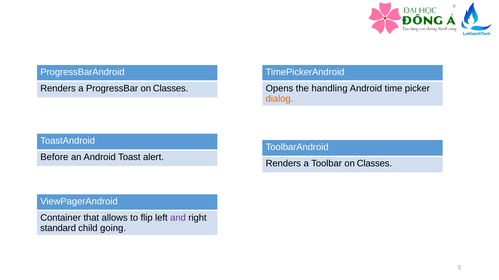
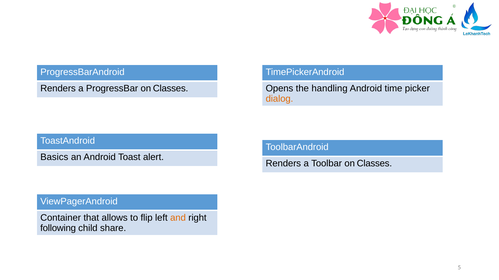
Before: Before -> Basics (54, 158)
and colour: purple -> orange (178, 218)
standard: standard -> following (58, 229)
going: going -> share (113, 229)
